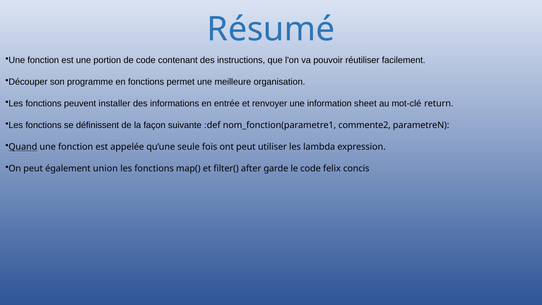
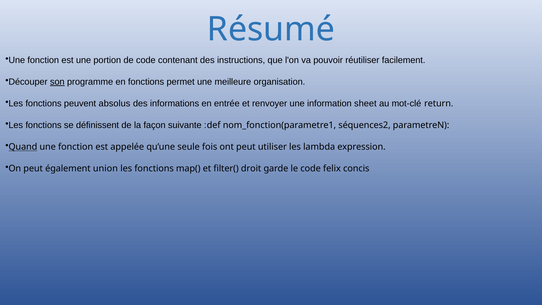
son underline: none -> present (57, 82)
installer: installer -> absolus (114, 103)
commente2: commente2 -> séquences2 (364, 125)
after: after -> droit (251, 169)
